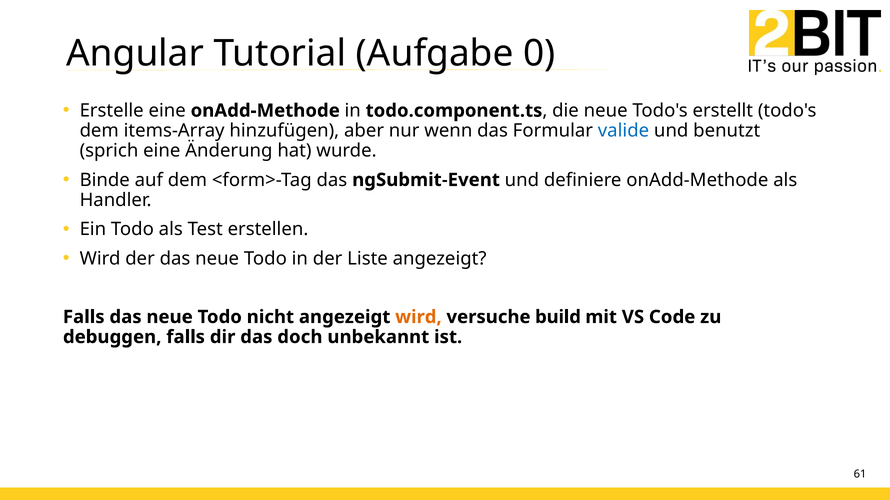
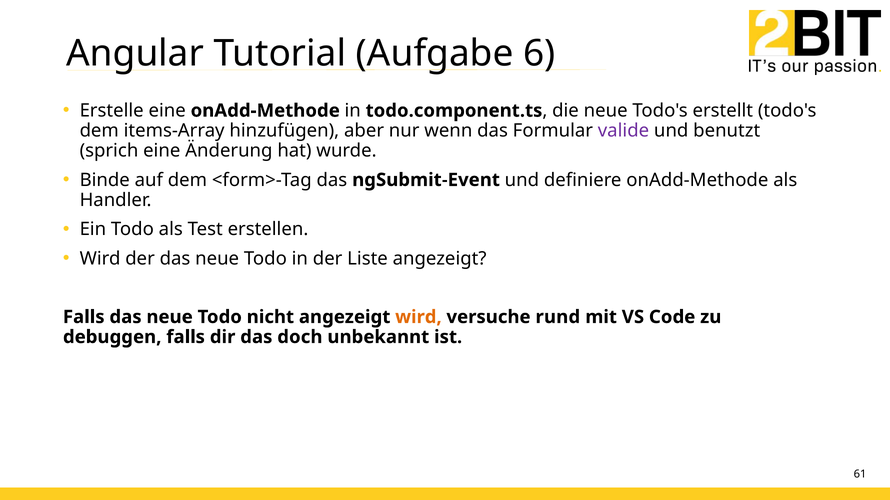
0: 0 -> 6 (539, 54)
valide colour: blue -> purple (623, 131)
build: build -> rund (558, 317)
